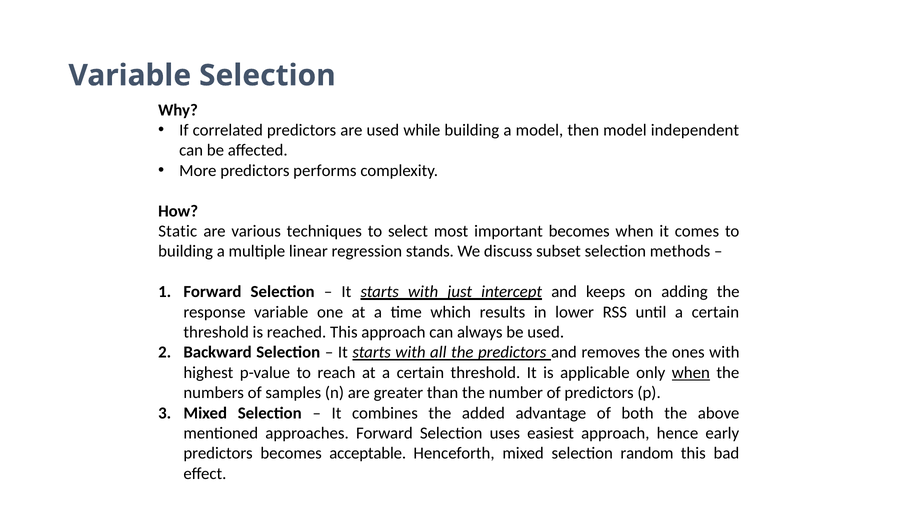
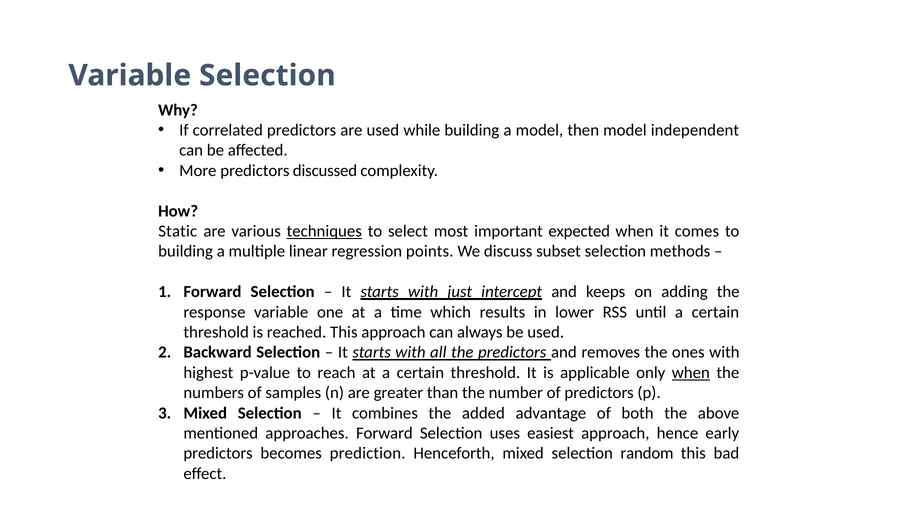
performs: performs -> discussed (325, 171)
techniques underline: none -> present (324, 231)
important becomes: becomes -> expected (579, 231)
stands: stands -> points (430, 251)
acceptable: acceptable -> prediction (368, 453)
